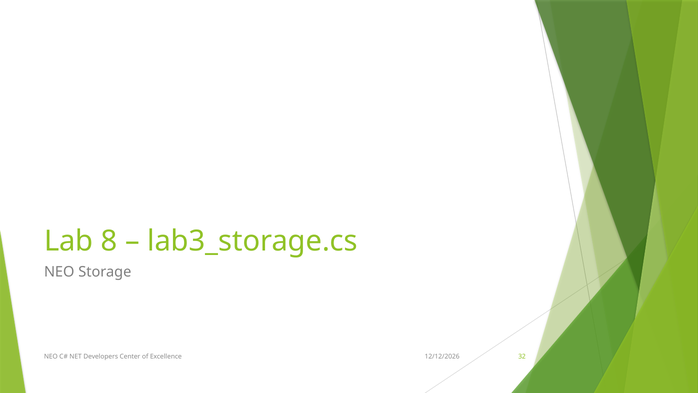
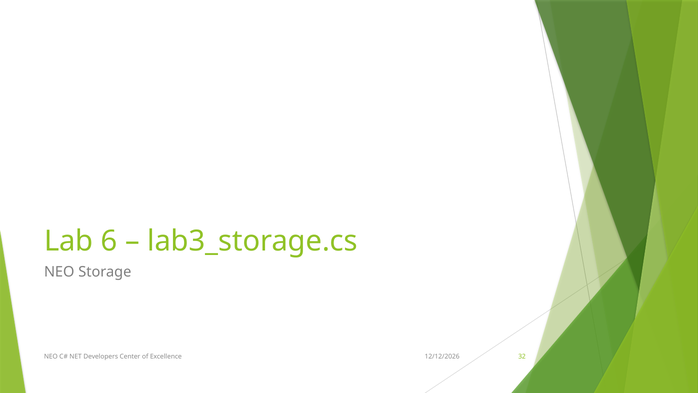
8: 8 -> 6 (109, 241)
